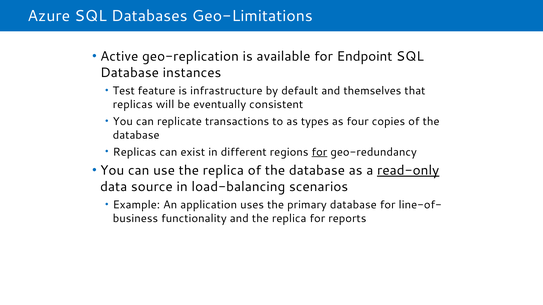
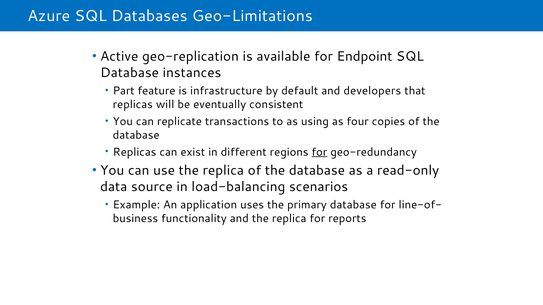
Test: Test -> Part (124, 91)
themselves: themselves -> developers (372, 91)
types: types -> using (315, 122)
read-only underline: present -> none (408, 171)
